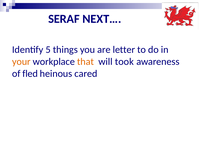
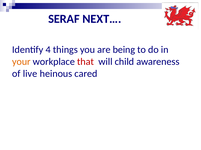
5: 5 -> 4 (48, 50)
letter: letter -> being (124, 50)
that colour: orange -> red (86, 62)
took: took -> child (124, 62)
fled: fled -> live (30, 74)
